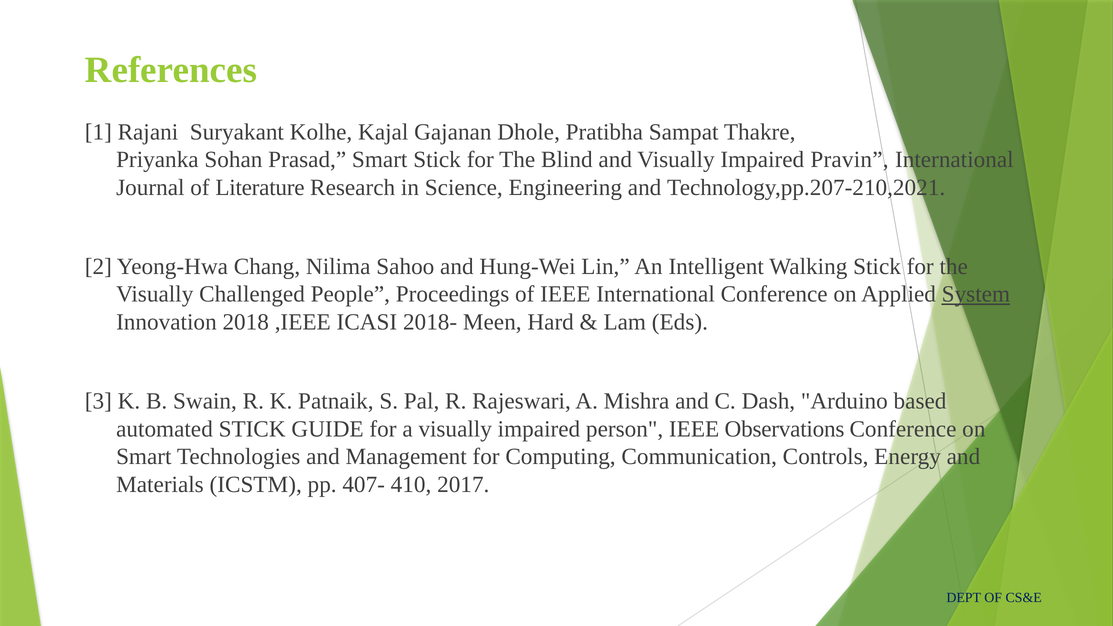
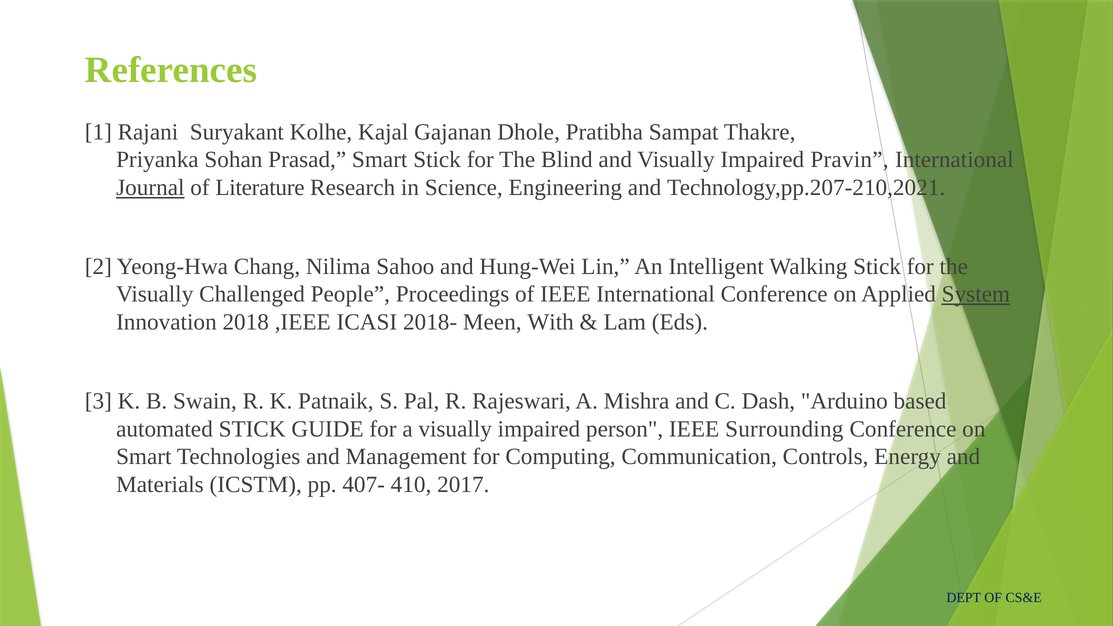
Journal underline: none -> present (150, 188)
Hard: Hard -> With (551, 322)
Observations: Observations -> Surrounding (784, 429)
